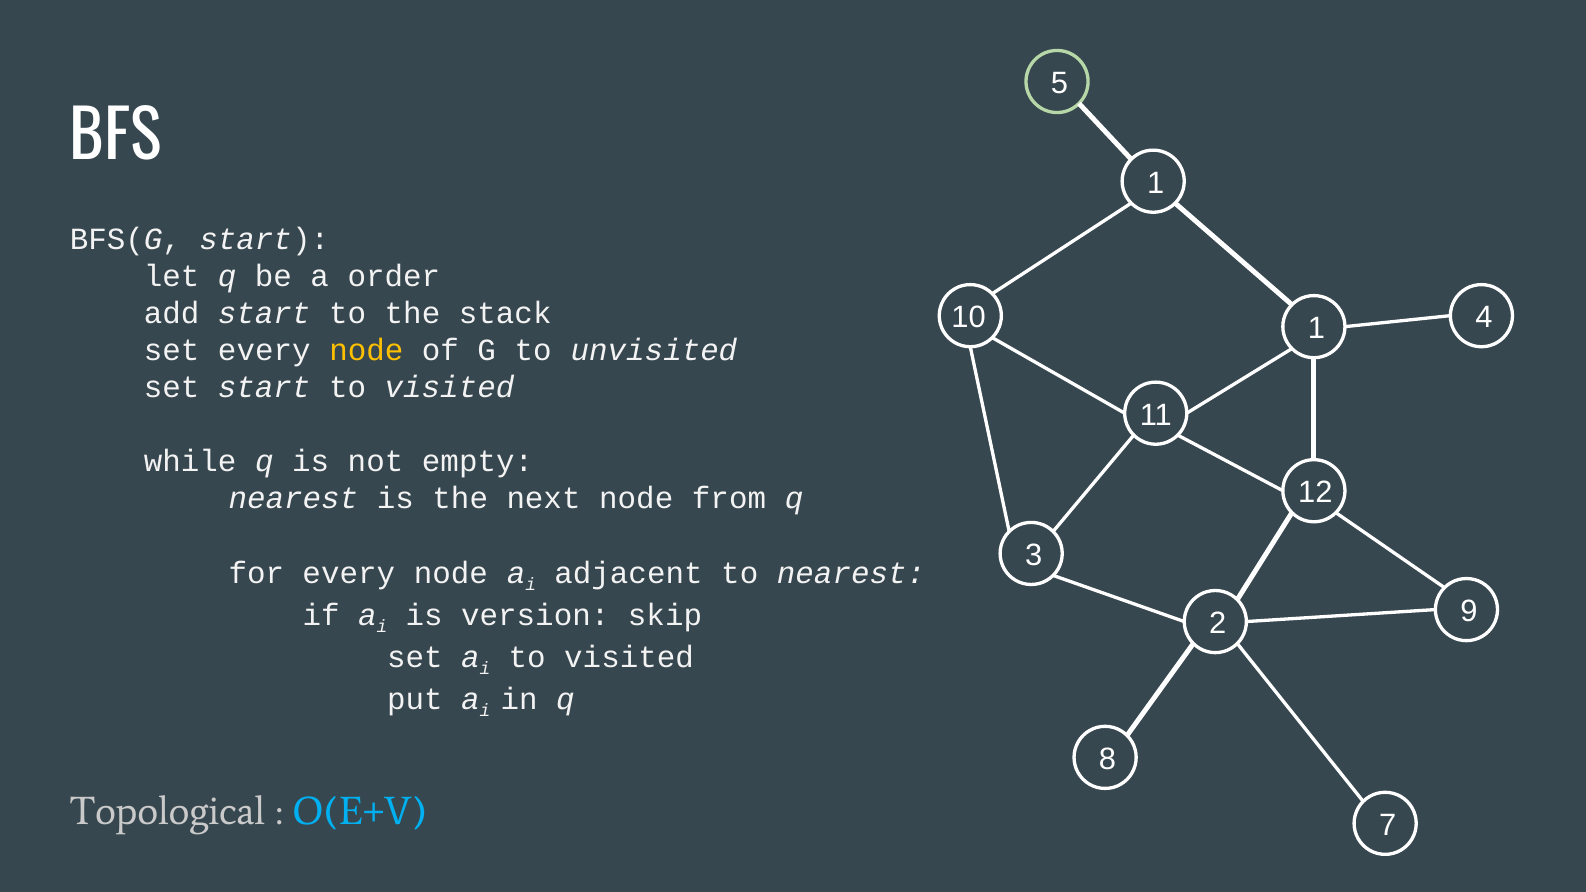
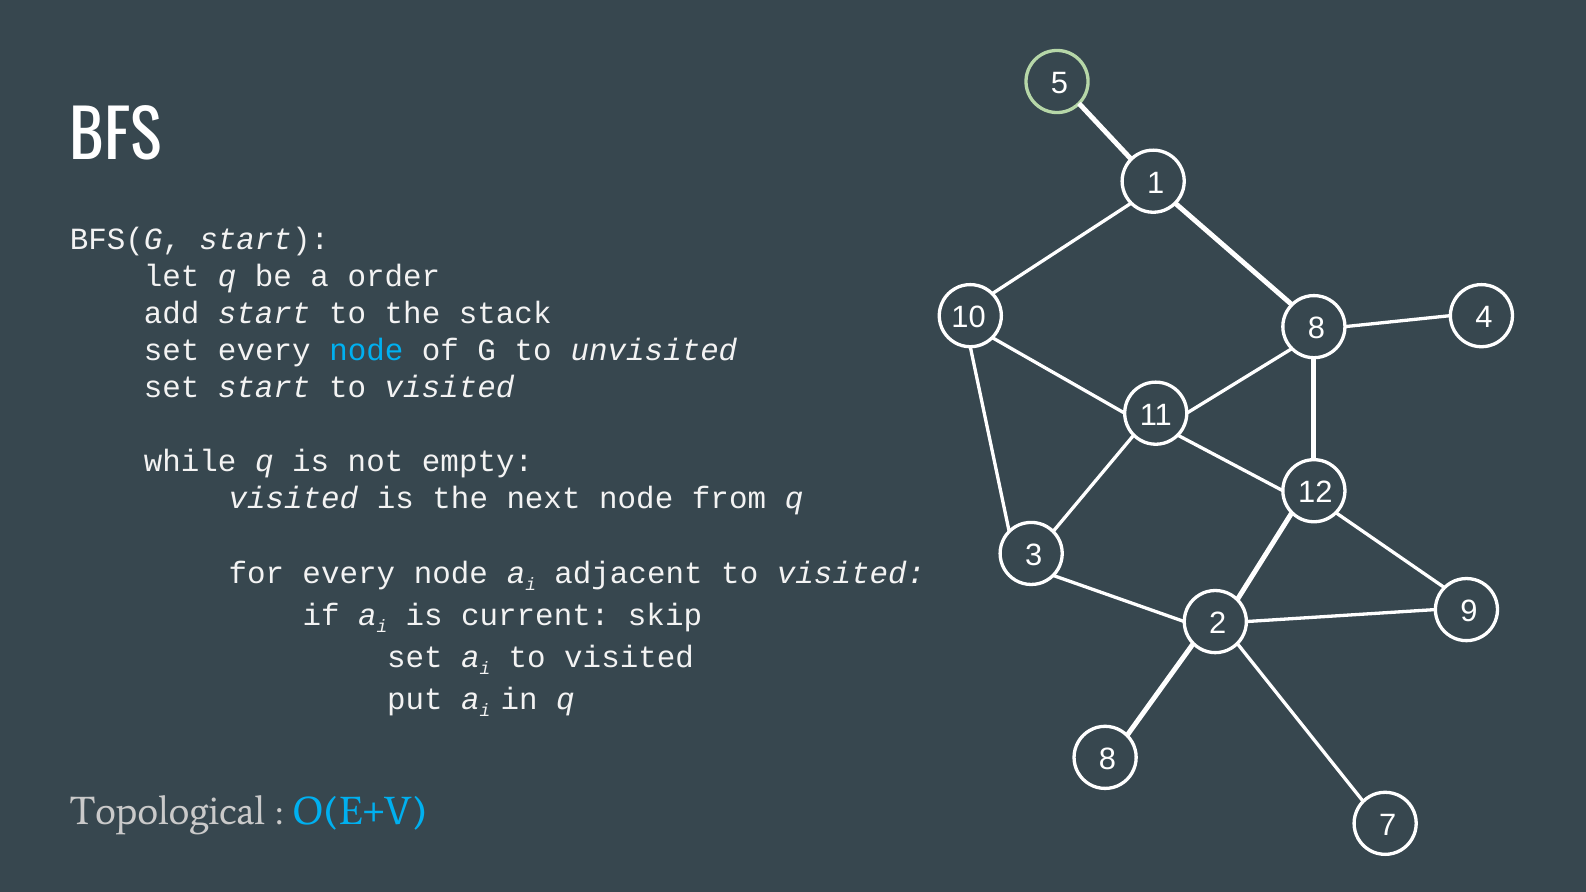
10 1: 1 -> 8 (1316, 329)
node colour: yellow -> light blue (366, 351)
nearest: nearest -> visited (293, 499)
adjacent to nearest: nearest -> visited (851, 573)
version: version -> current (535, 615)
